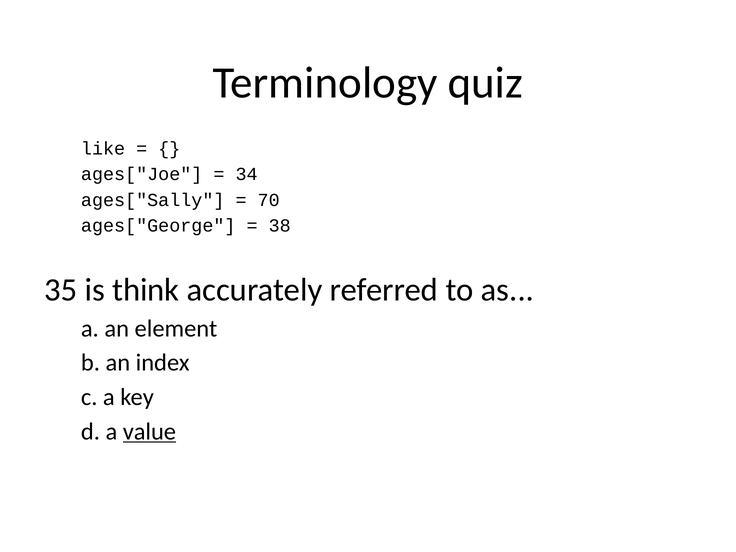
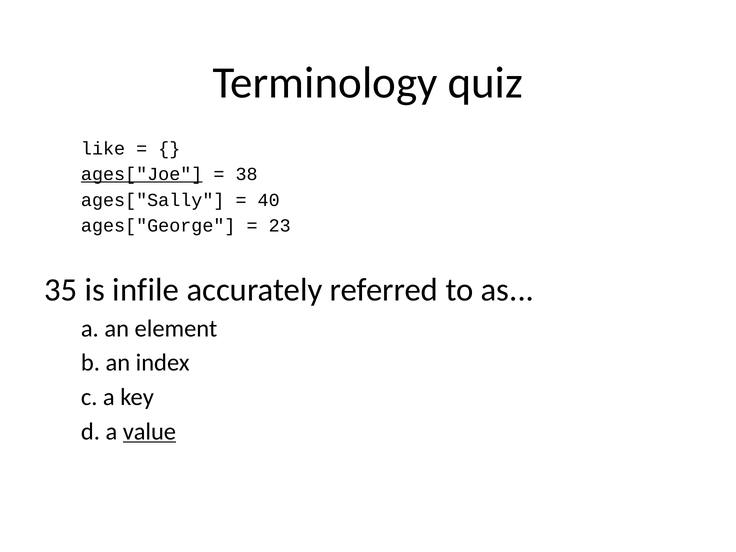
ages["Joe underline: none -> present (142, 174)
34: 34 -> 38 (247, 174)
70: 70 -> 40 (269, 200)
38: 38 -> 23 (280, 226)
think: think -> infile (146, 290)
